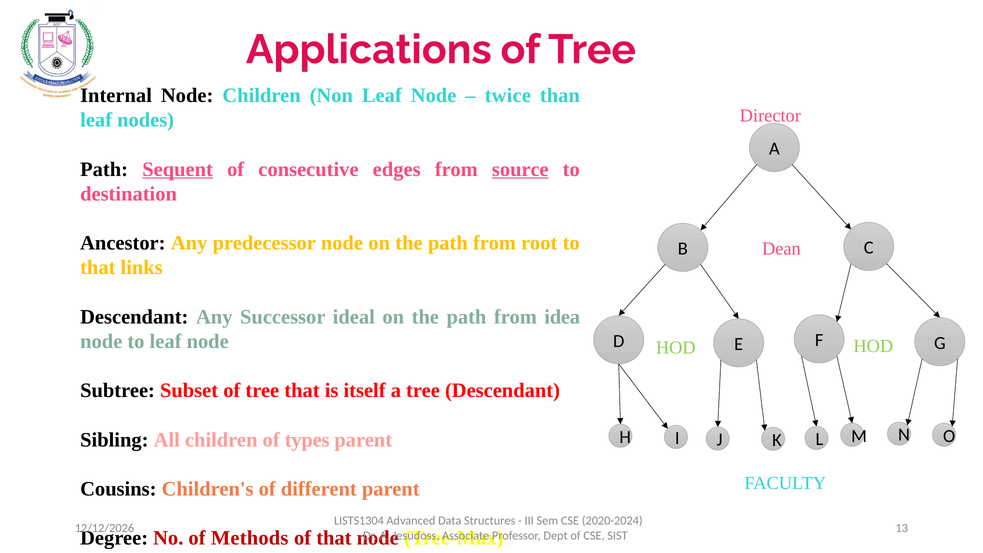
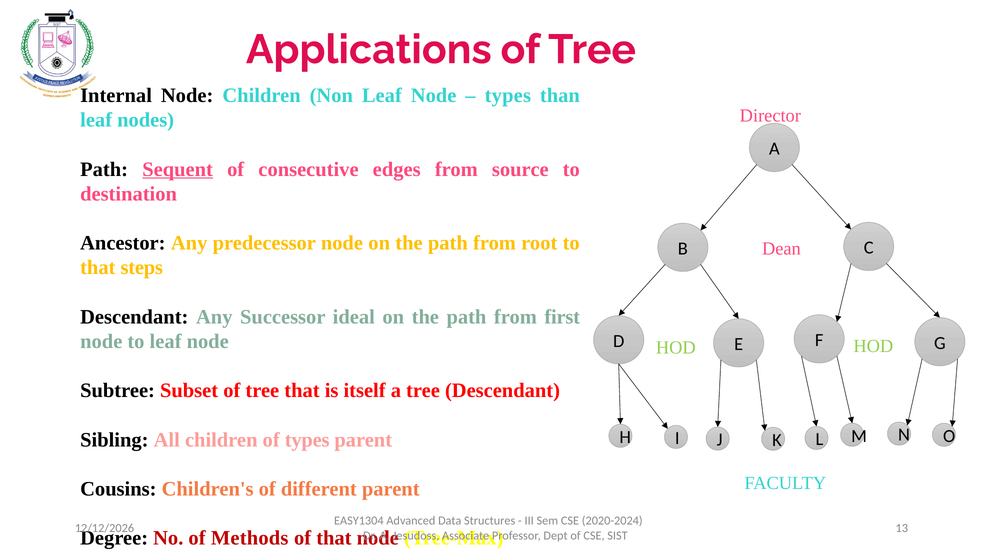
twice: twice -> types (508, 96)
source underline: present -> none (520, 169)
links: links -> steps (142, 268)
idea: idea -> first (562, 317)
LISTS1304: LISTS1304 -> EASY1304 (359, 521)
